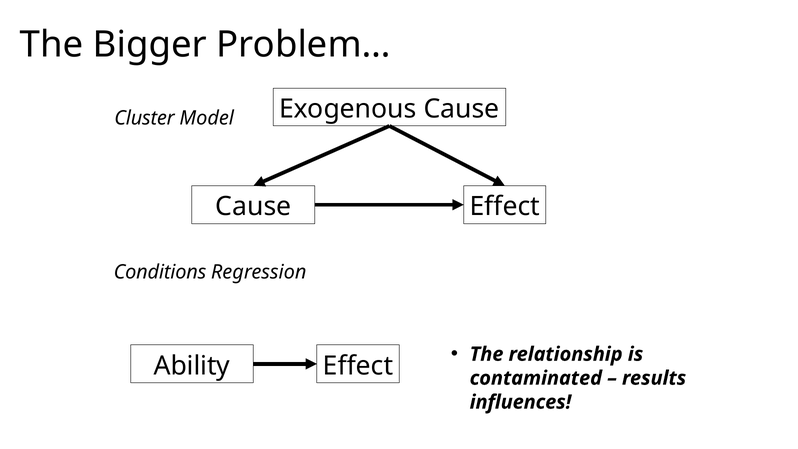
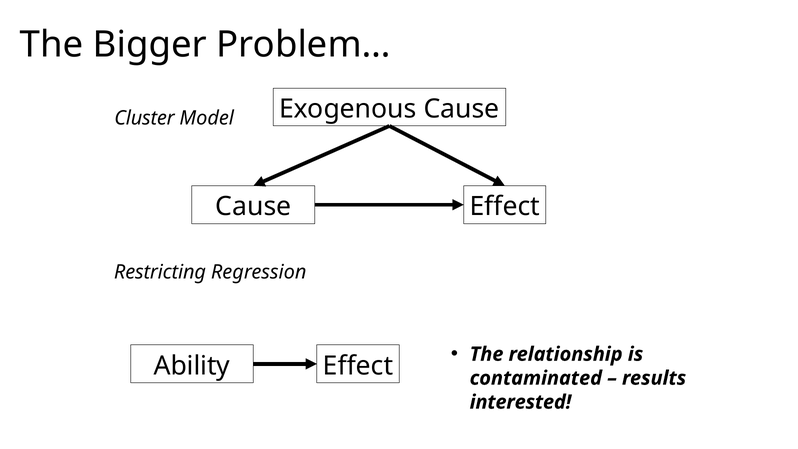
Conditions: Conditions -> Restricting (160, 272)
influences: influences -> interested (521, 402)
